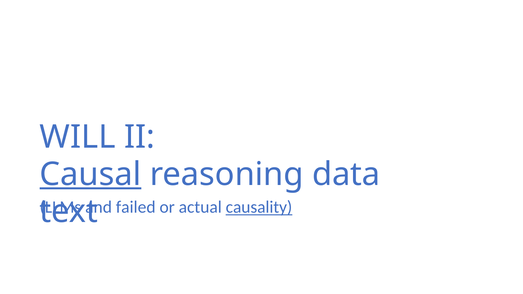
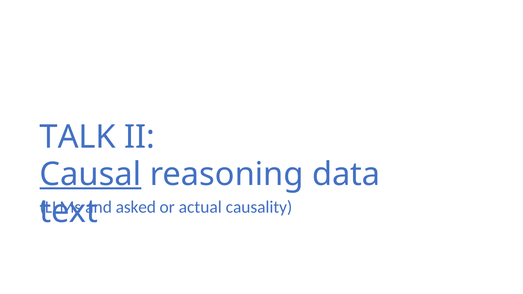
WILL: WILL -> TALK (78, 137)
failed: failed -> asked (136, 207)
causality underline: present -> none (259, 207)
